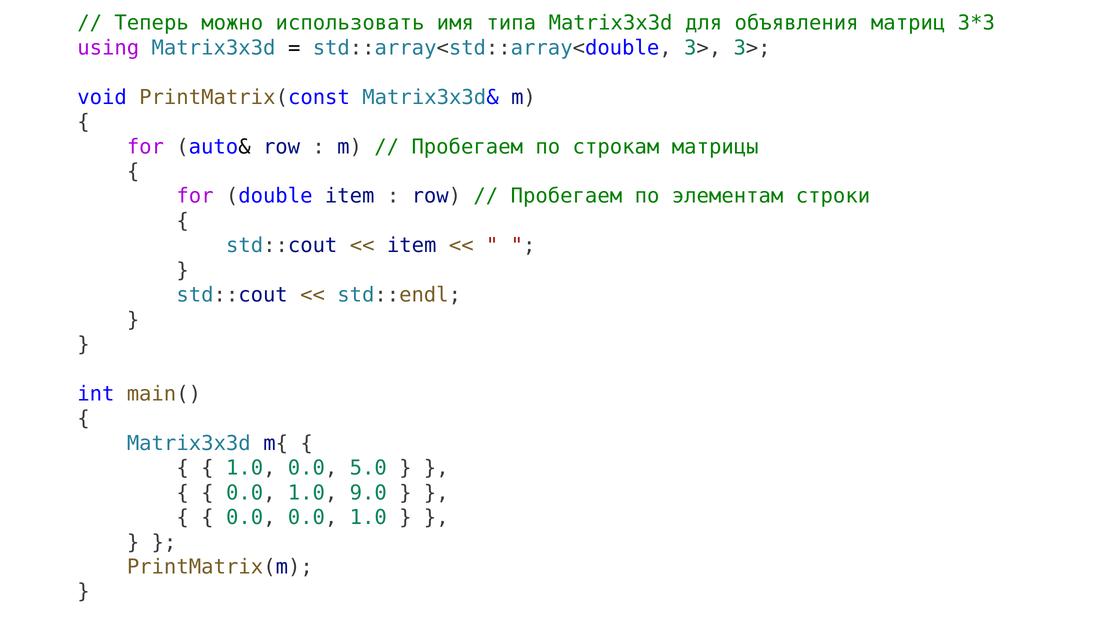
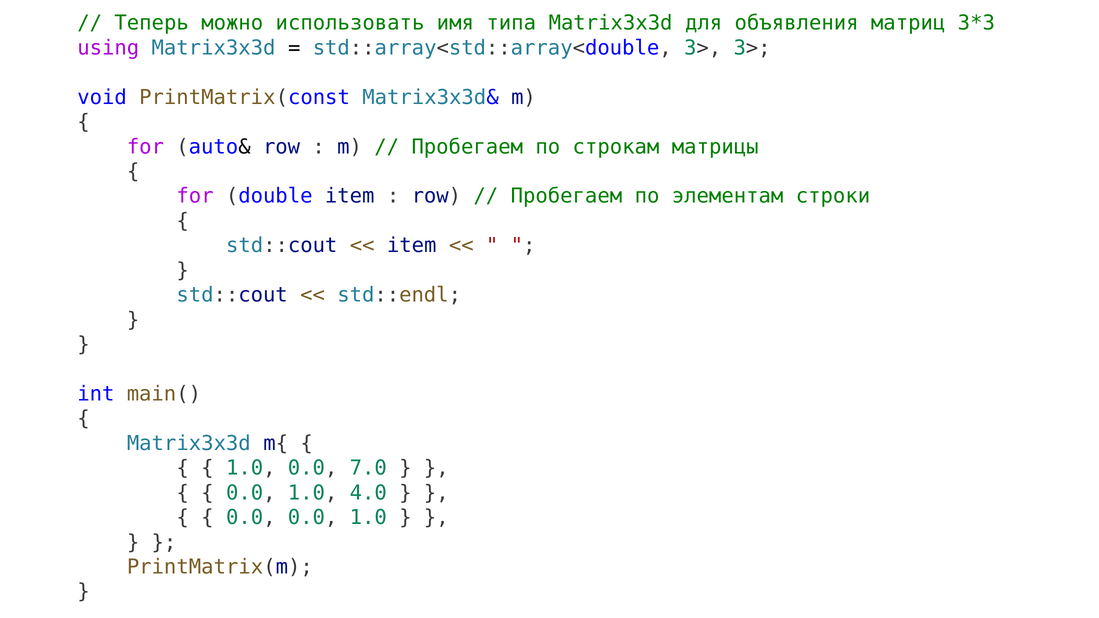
5.0: 5.0 -> 7.0 (368, 468)
9.0: 9.0 -> 4.0 (368, 493)
